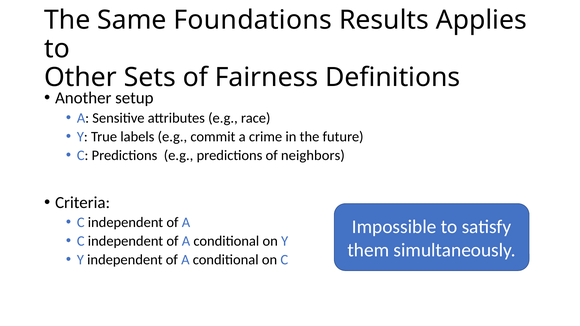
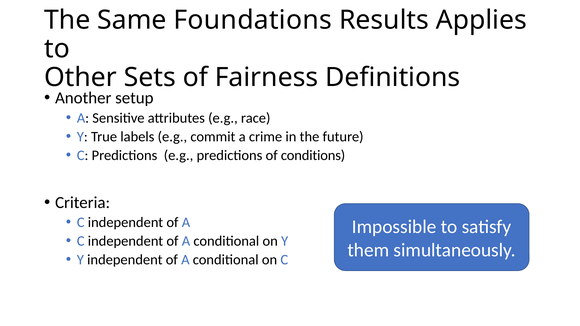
neighbors: neighbors -> conditions (313, 155)
